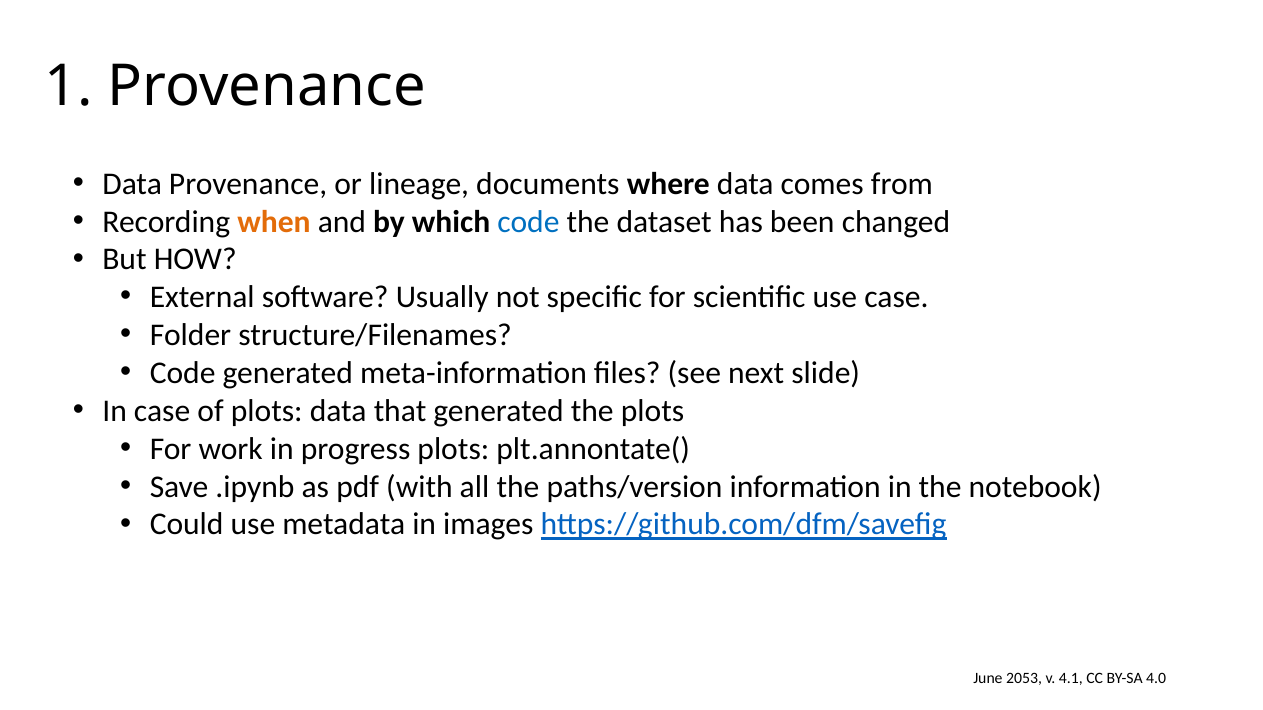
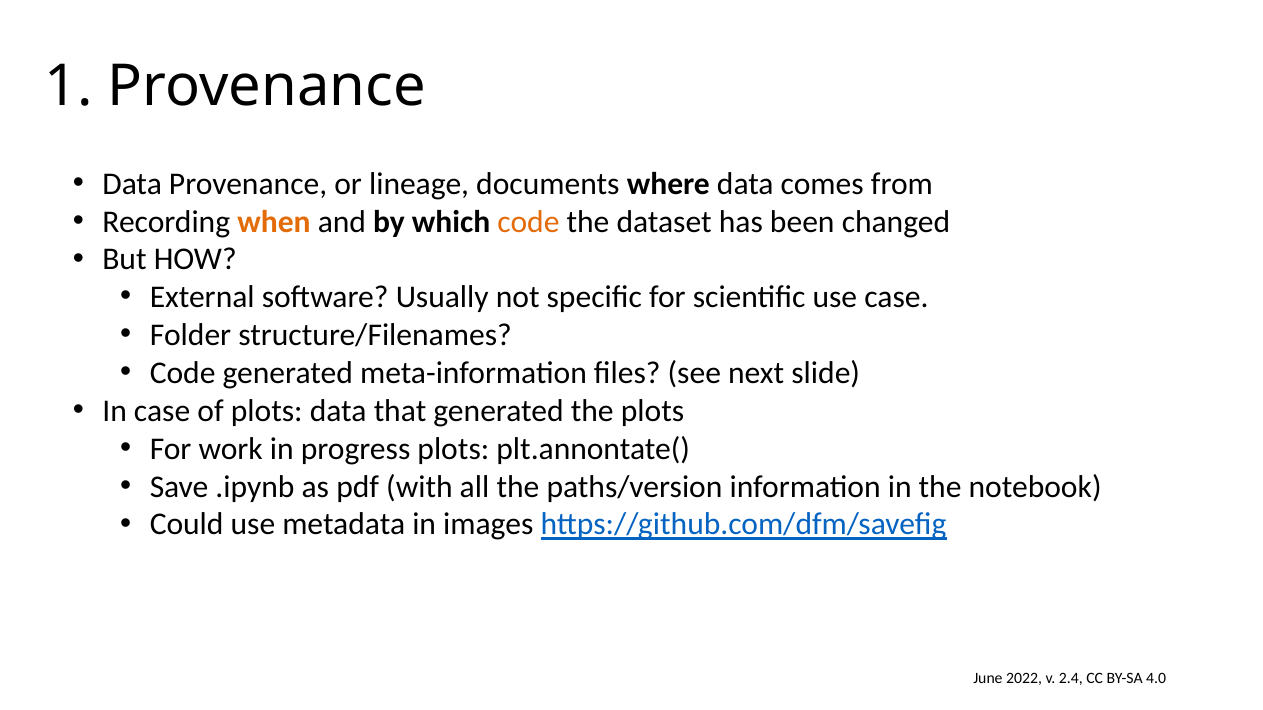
code colour: blue -> orange (528, 222)
2053: 2053 -> 2022 (1024, 678)
4.1: 4.1 -> 2.4 (1071, 678)
